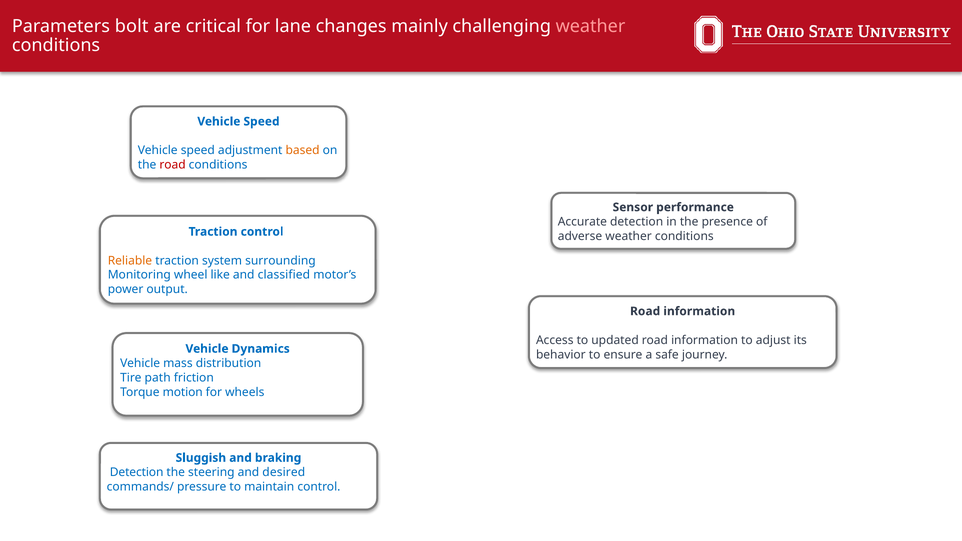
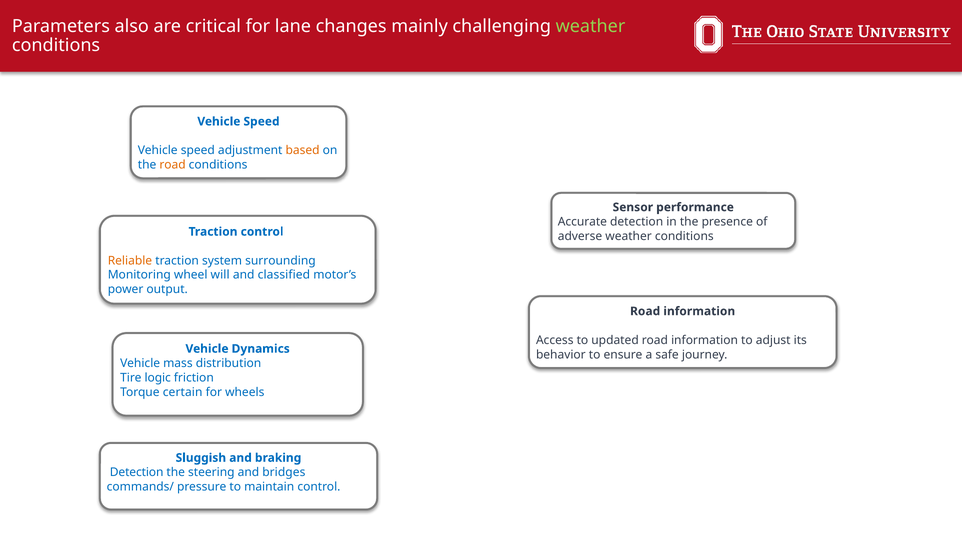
bolt: bolt -> also (132, 26)
weather colour: pink -> light green (591, 26)
road colour: red -> orange (173, 165)
like: like -> will (220, 275)
path: path -> logic (158, 378)
motion: motion -> certain (183, 392)
desired: desired -> bridges (284, 472)
